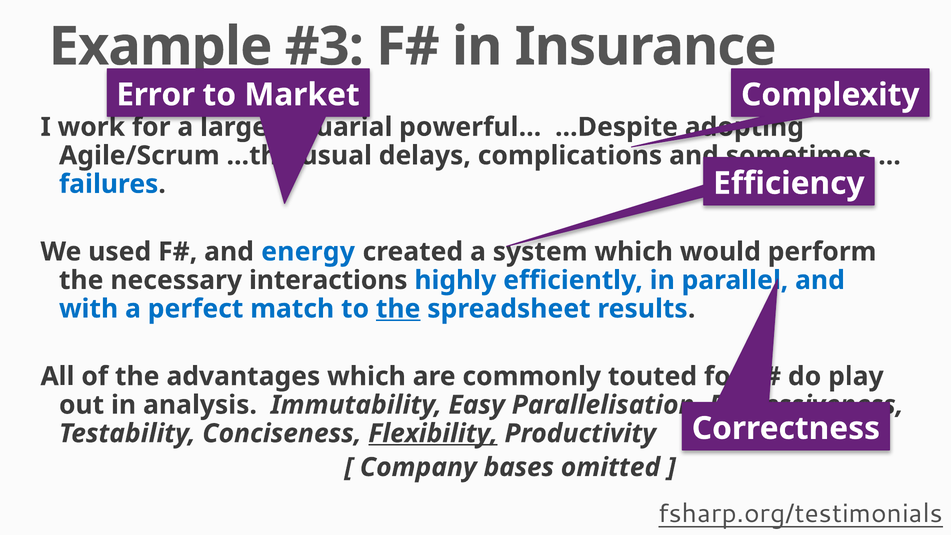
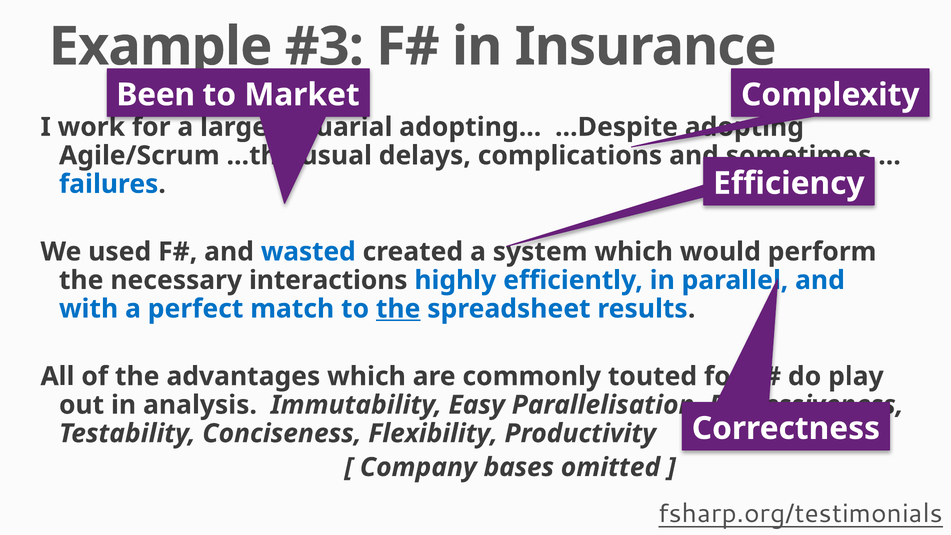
Error: Error -> Been (156, 95)
powerful: powerful -> adopting (470, 127)
energy: energy -> wasted (308, 252)
Flexibility underline: present -> none (433, 433)
